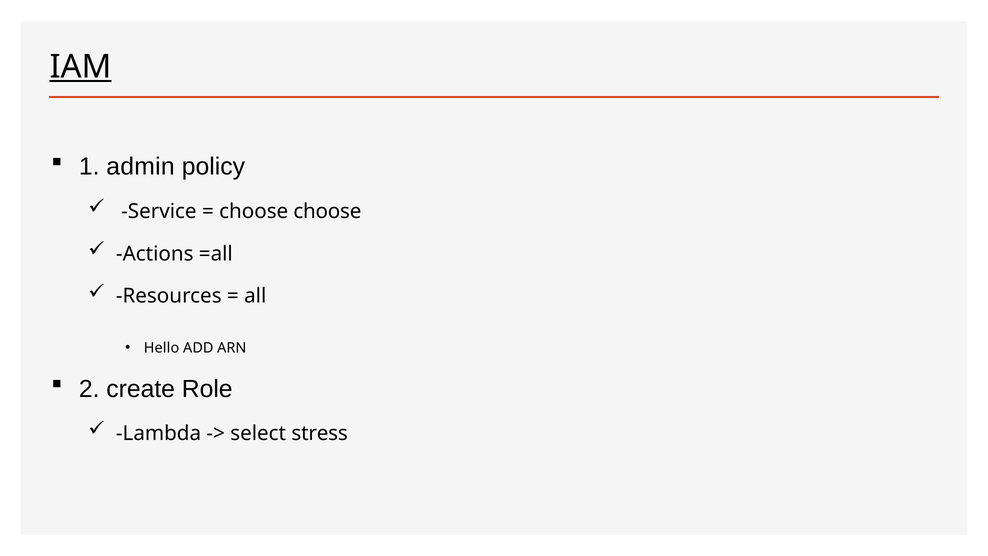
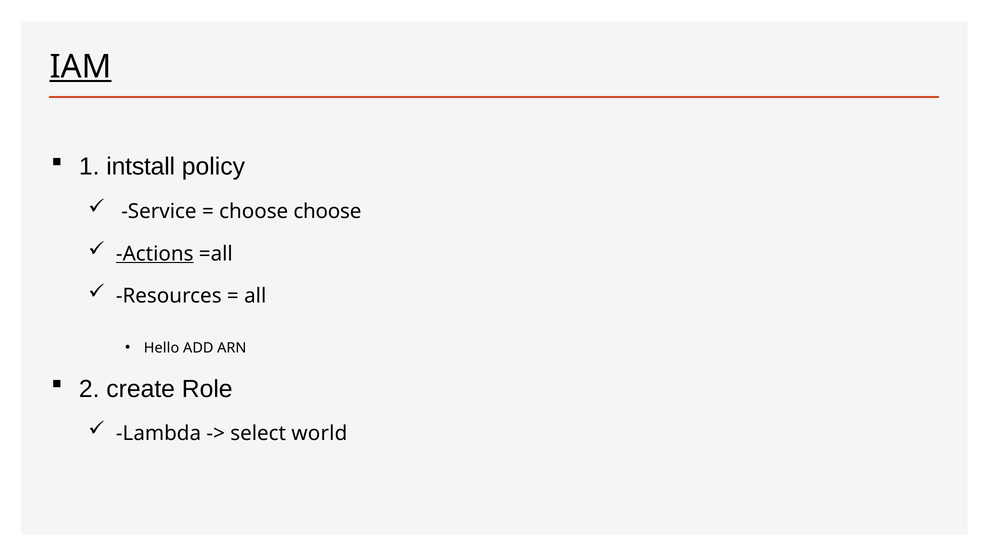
admin: admin -> intstall (141, 167)
Actions underline: none -> present (155, 254)
stress: stress -> world (319, 433)
